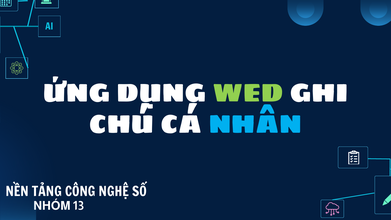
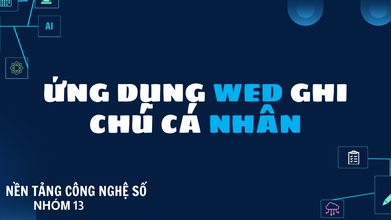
WED colour: light green -> light blue (248, 93)
